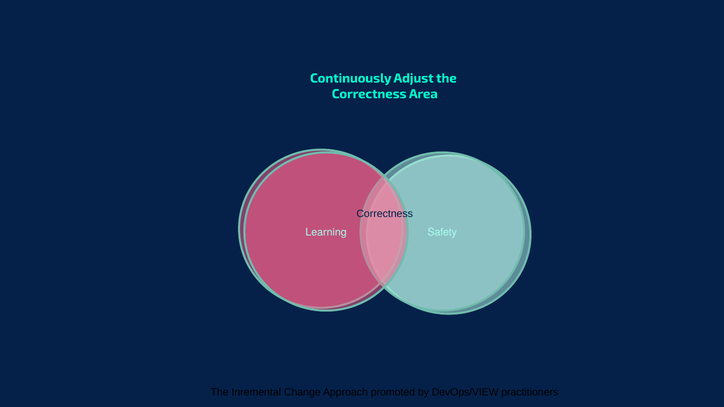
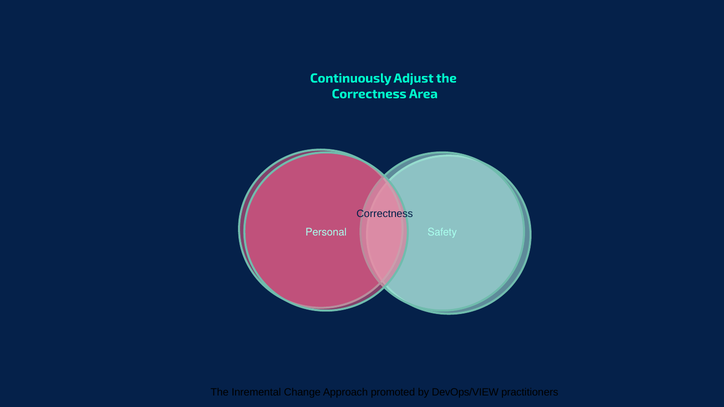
Learning: Learning -> Personal (326, 232)
